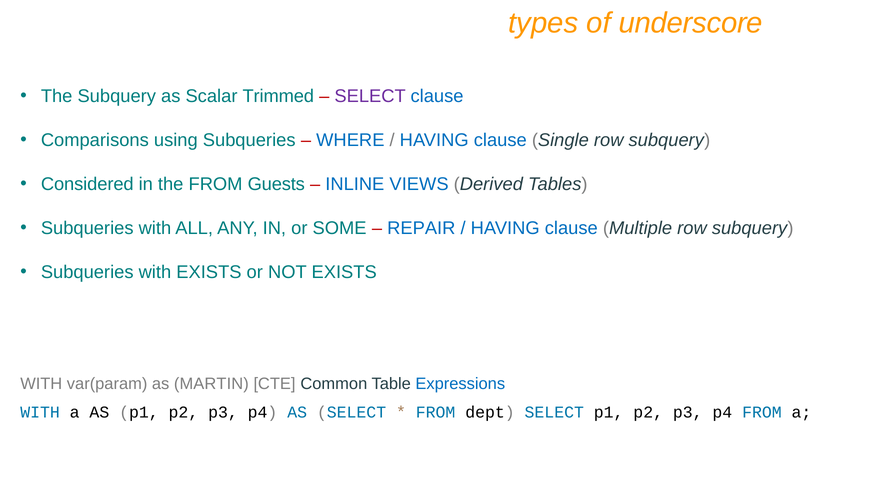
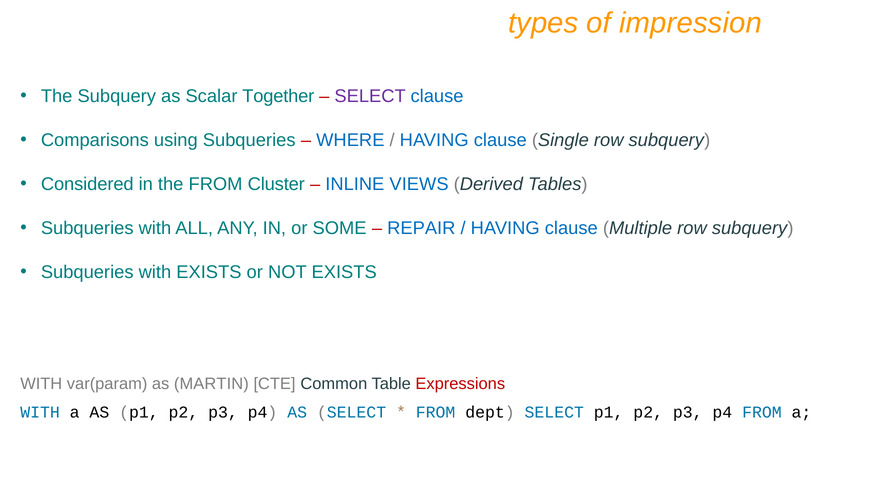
underscore: underscore -> impression (691, 23)
Trimmed: Trimmed -> Together (278, 96)
Guests: Guests -> Cluster (276, 184)
Expressions colour: blue -> red (460, 383)
